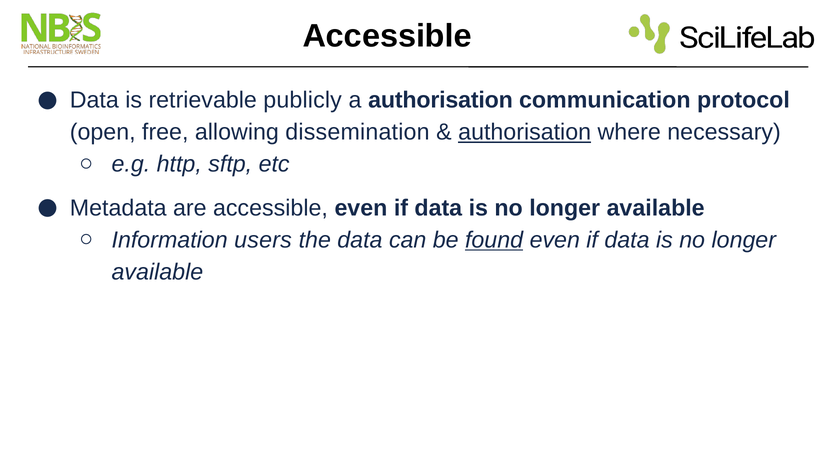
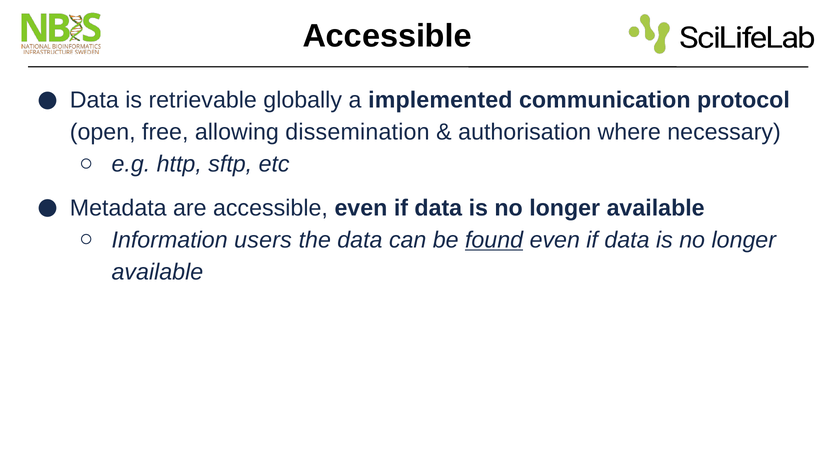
publicly: publicly -> globally (303, 100)
a authorisation: authorisation -> implemented (440, 100)
authorisation underline: present -> none (525, 132)
